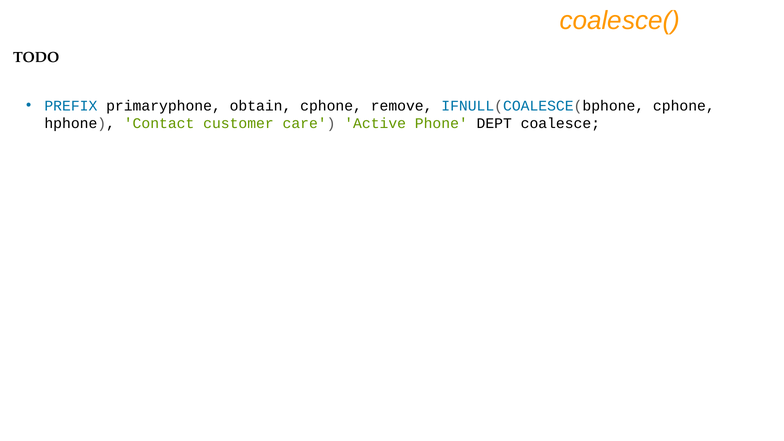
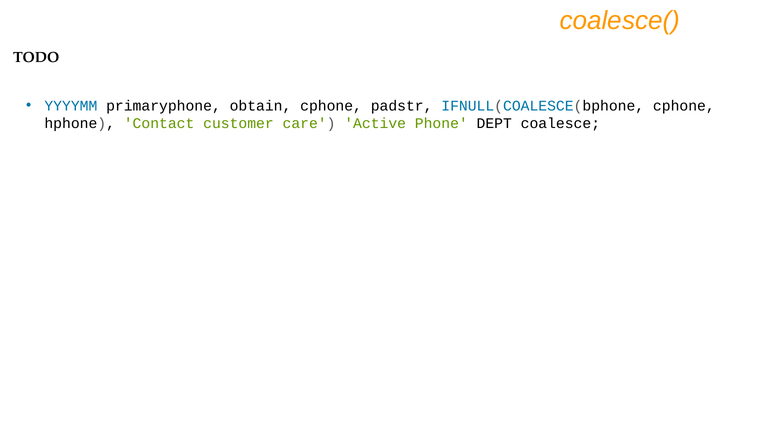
PREFIX: PREFIX -> YYYYMM (71, 106)
remove: remove -> padstr (402, 106)
